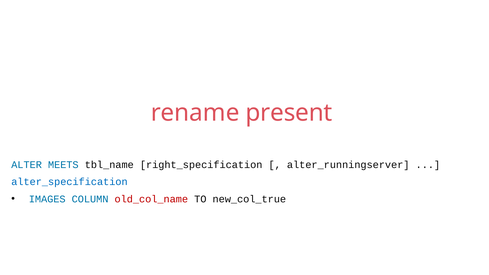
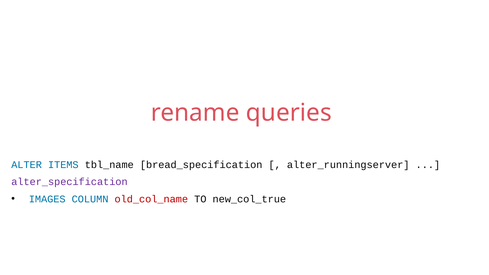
present: present -> queries (289, 113)
MEETS: MEETS -> ITEMS (63, 165)
right_specification: right_specification -> bread_specification (201, 165)
alter_specification colour: blue -> purple (69, 182)
